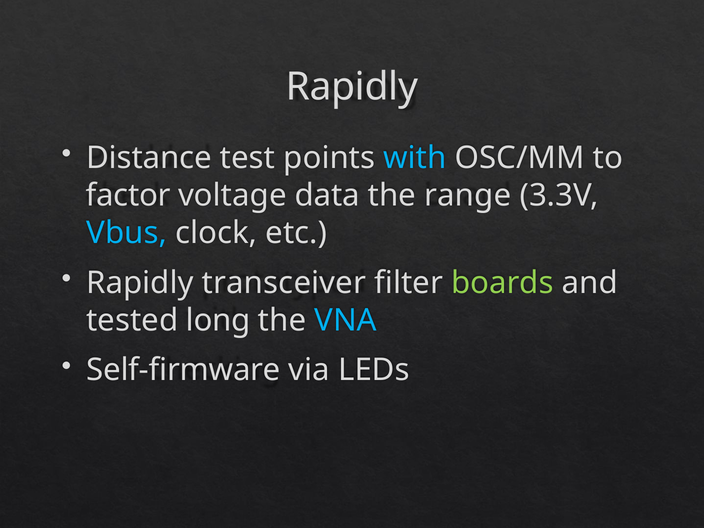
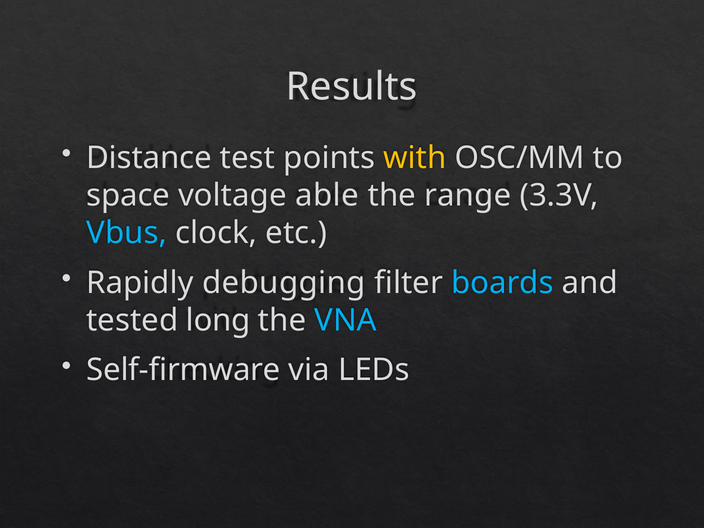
Rapidly: Rapidly -> Results (352, 87)
with colour: light blue -> yellow (415, 158)
factor: factor -> space (128, 195)
data: data -> able (327, 195)
transceiver: transceiver -> debugging (284, 283)
boards colour: light green -> light blue (502, 283)
